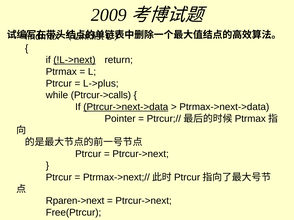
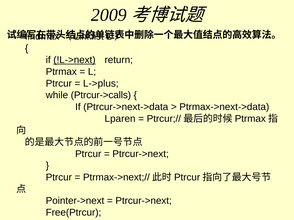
Ptrcur->next->data underline: present -> none (126, 107)
Pointer: Pointer -> Lparen (120, 119)
Rparen->next: Rparen->next -> Pointer->next (75, 201)
